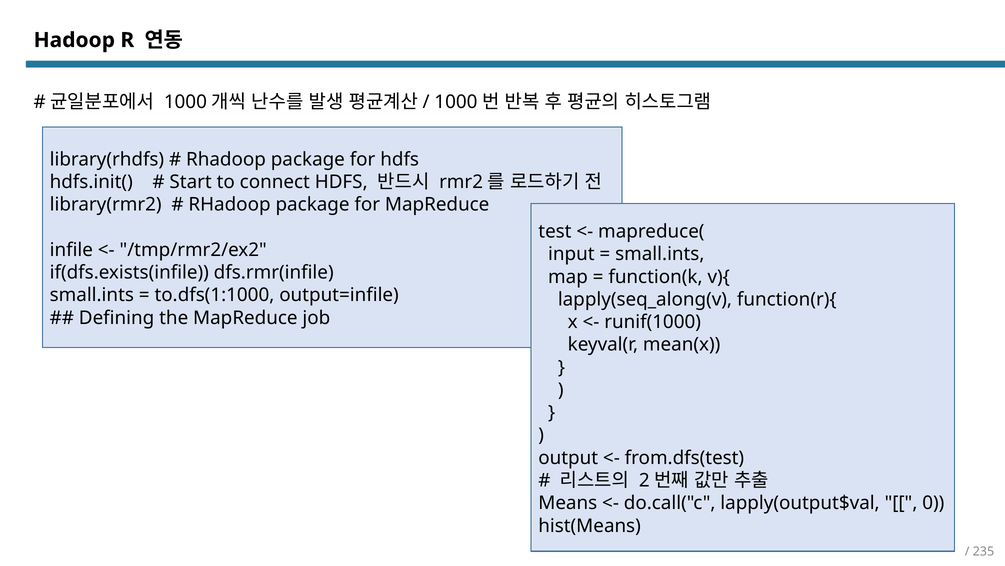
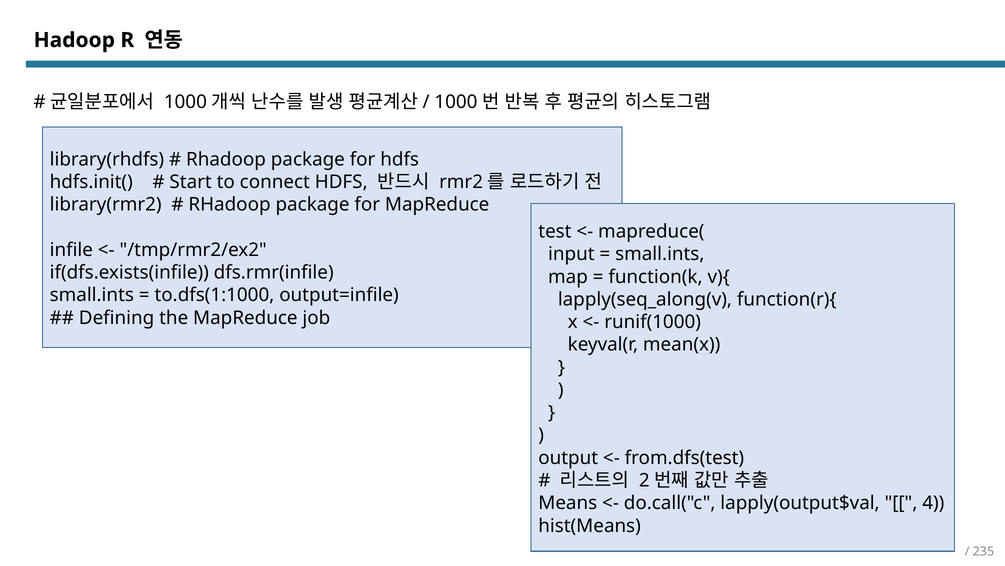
0: 0 -> 4 (933, 503)
